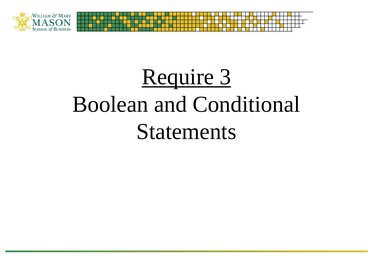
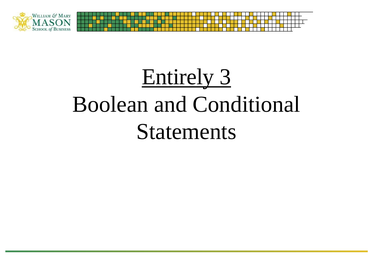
Require: Require -> Entirely (178, 77)
